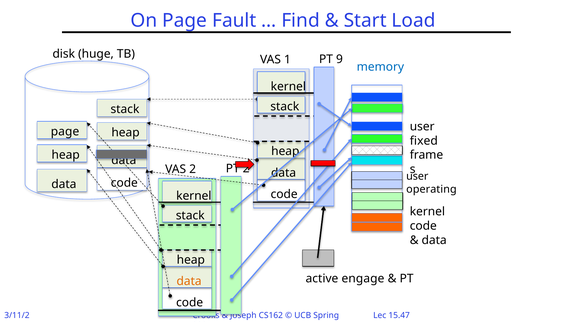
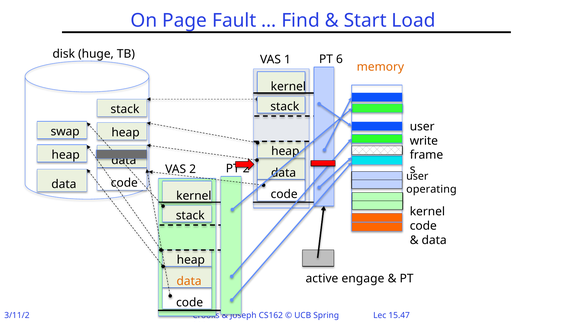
9: 9 -> 6 (339, 59)
memory colour: blue -> orange (380, 67)
page: page -> swap (65, 132)
fixed: fixed -> write (424, 141)
